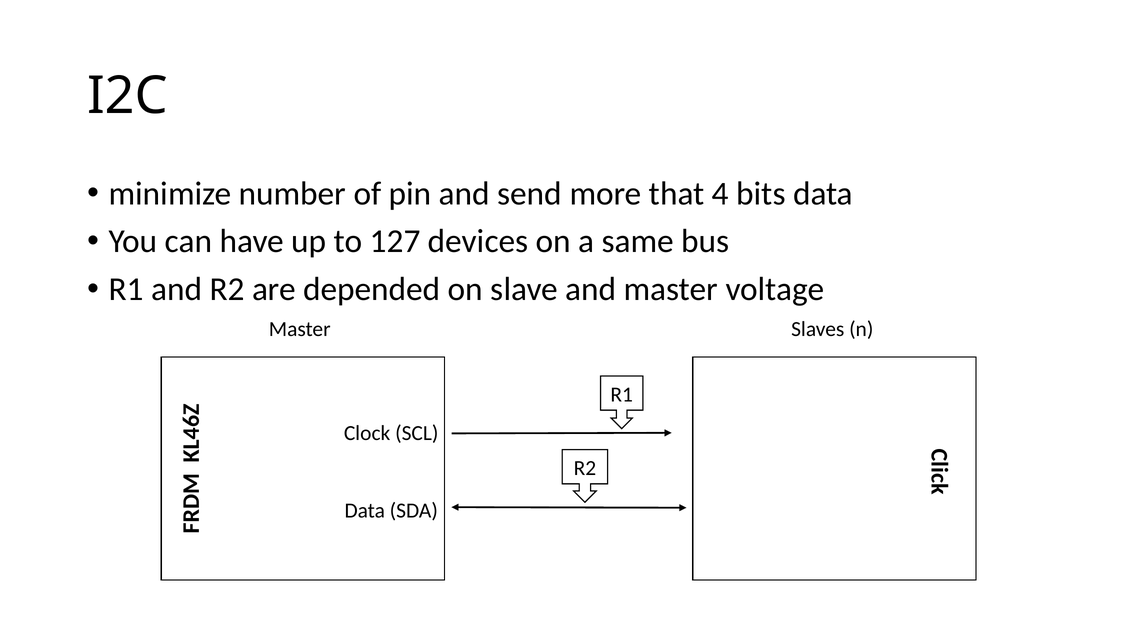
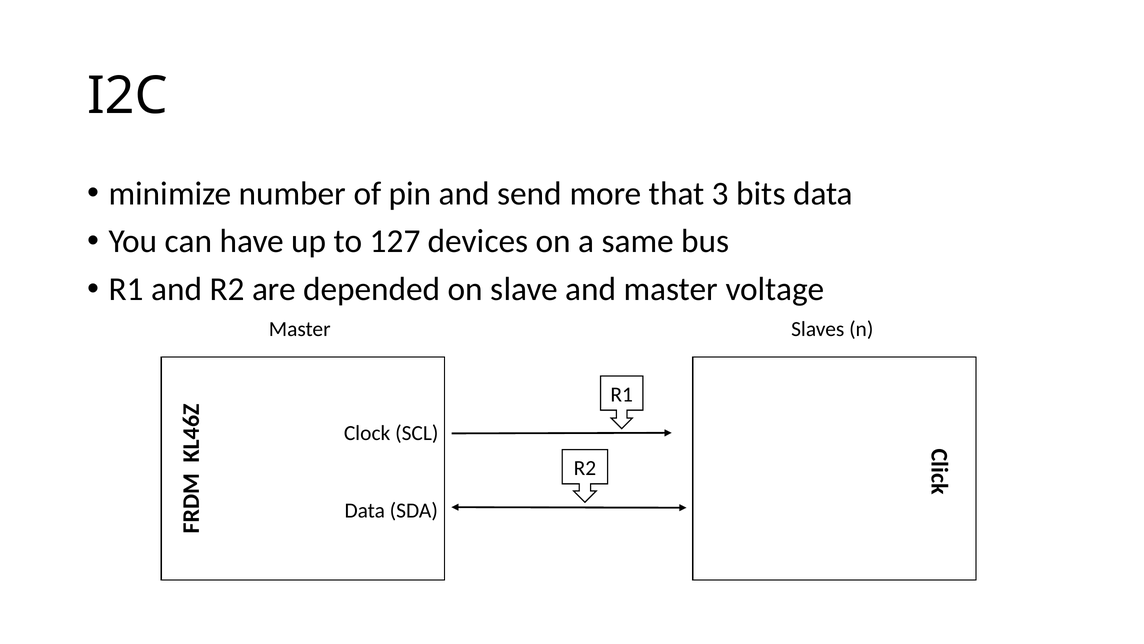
that 4: 4 -> 3 (720, 193)
